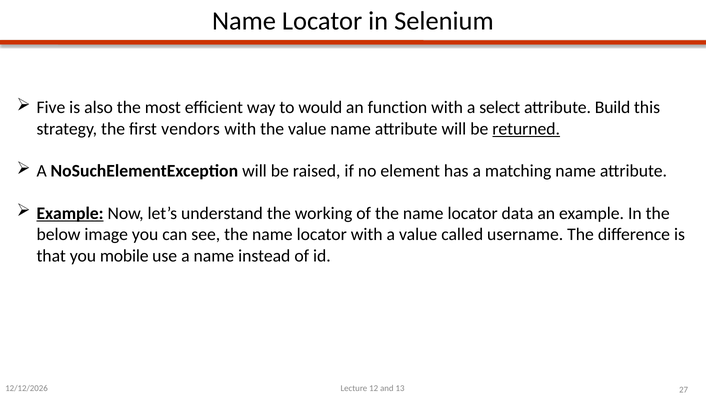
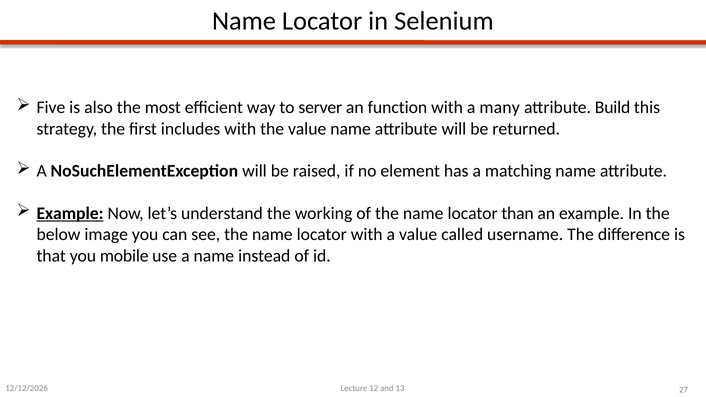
would: would -> server (320, 108)
select: select -> many (500, 108)
vendors: vendors -> includes (191, 129)
returned underline: present -> none (526, 129)
data: data -> than (518, 214)
